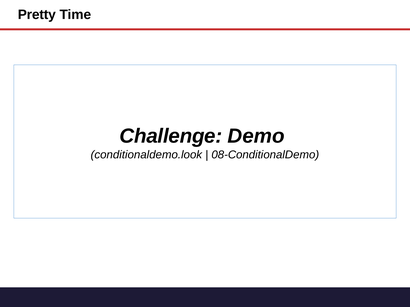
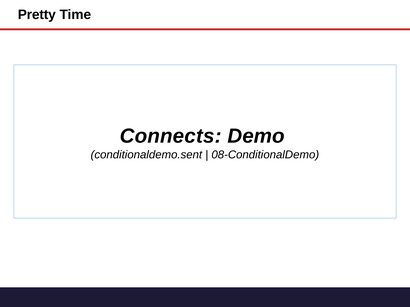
Challenge: Challenge -> Connects (171, 136)
conditionaldemo.look: conditionaldemo.look -> conditionaldemo.sent (146, 155)
